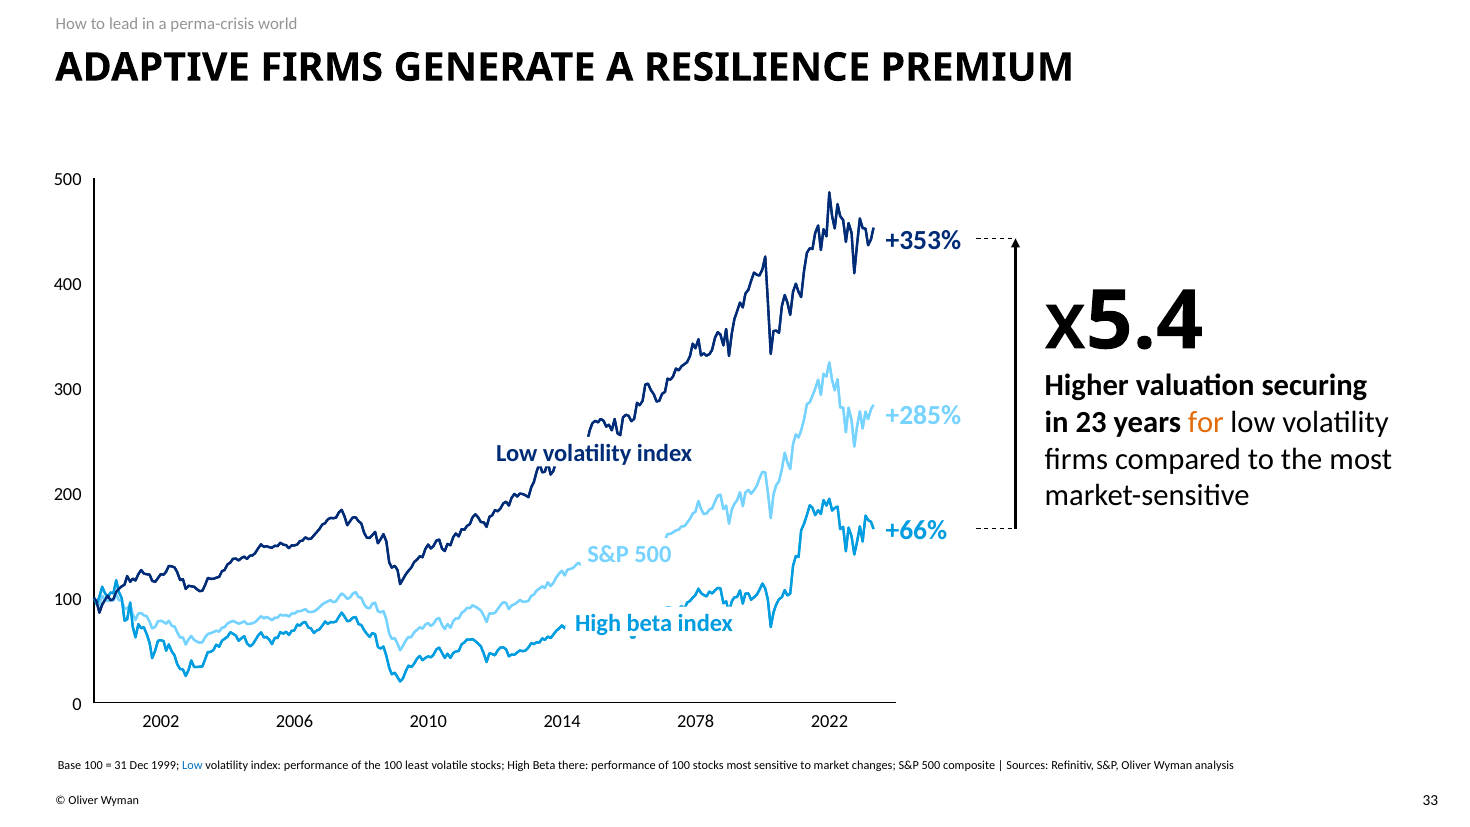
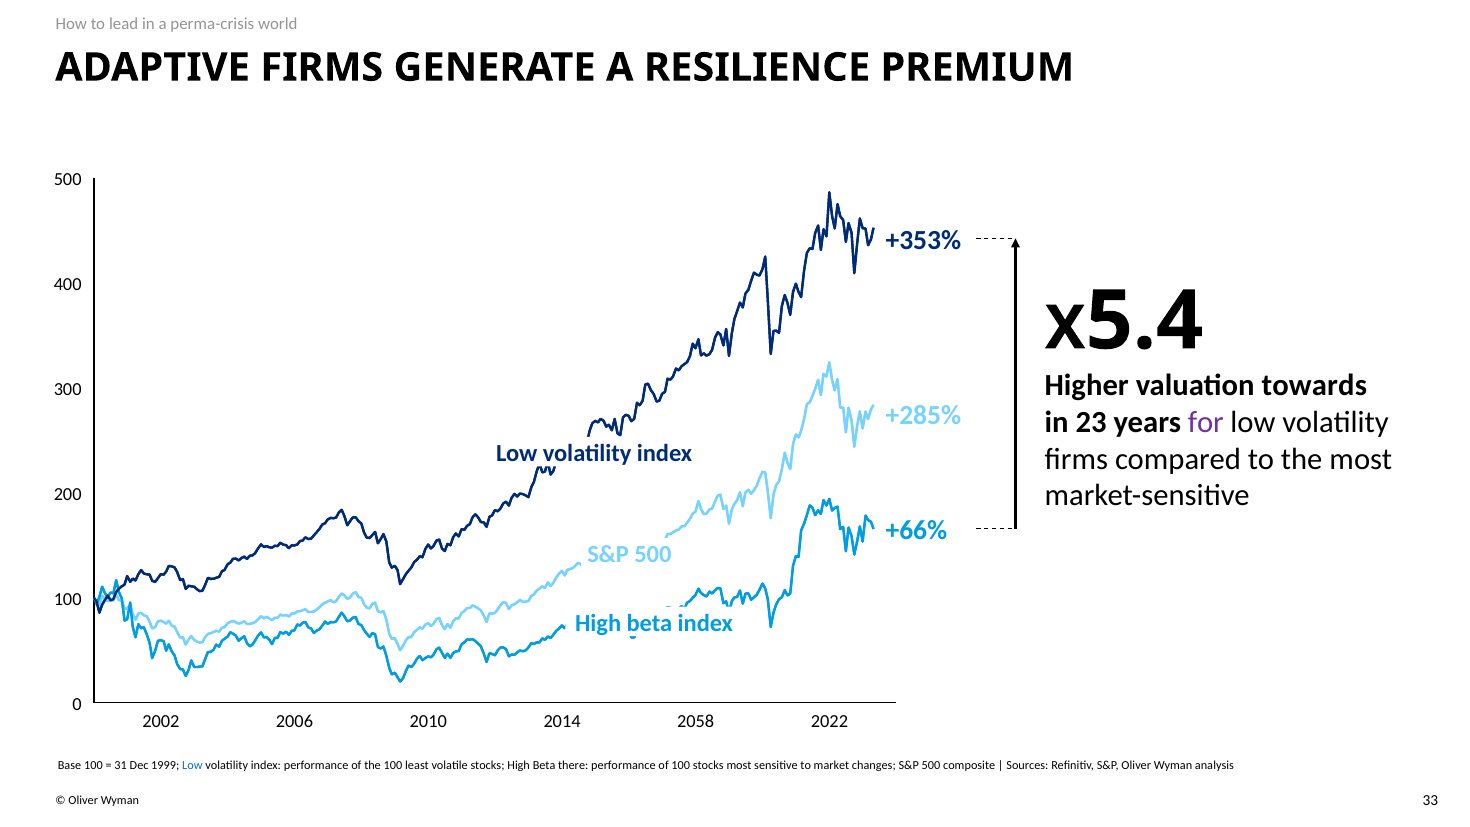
securing: securing -> towards (1314, 385)
for colour: orange -> purple (1206, 422)
2078: 2078 -> 2058 (696, 721)
